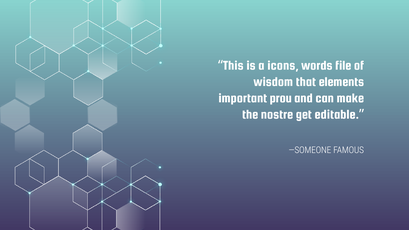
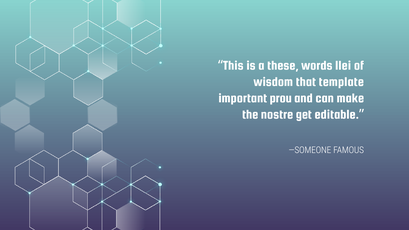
icons: icons -> these (283, 65)
file: file -> llei (343, 65)
elements: elements -> template (341, 82)
